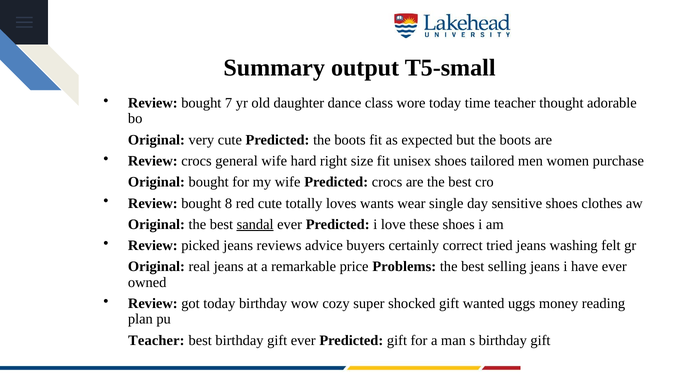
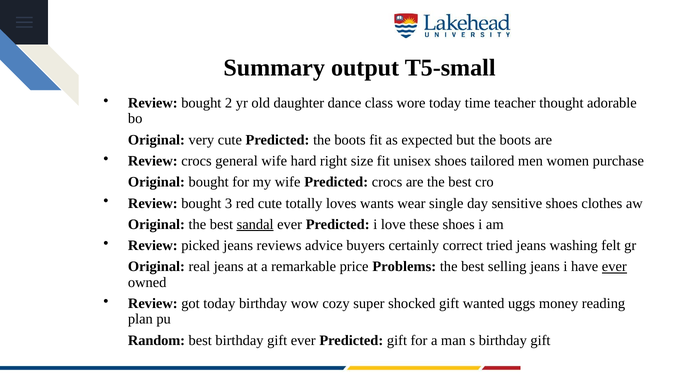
7: 7 -> 2 (229, 103)
8: 8 -> 3 (229, 203)
ever underline: none -> present (614, 267)
Teacher: Teacher -> Random (156, 341)
